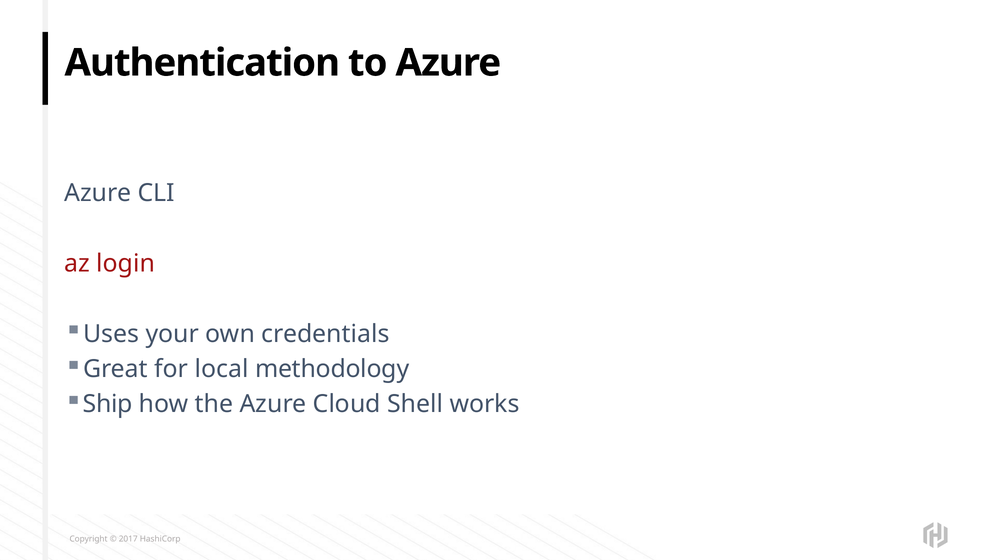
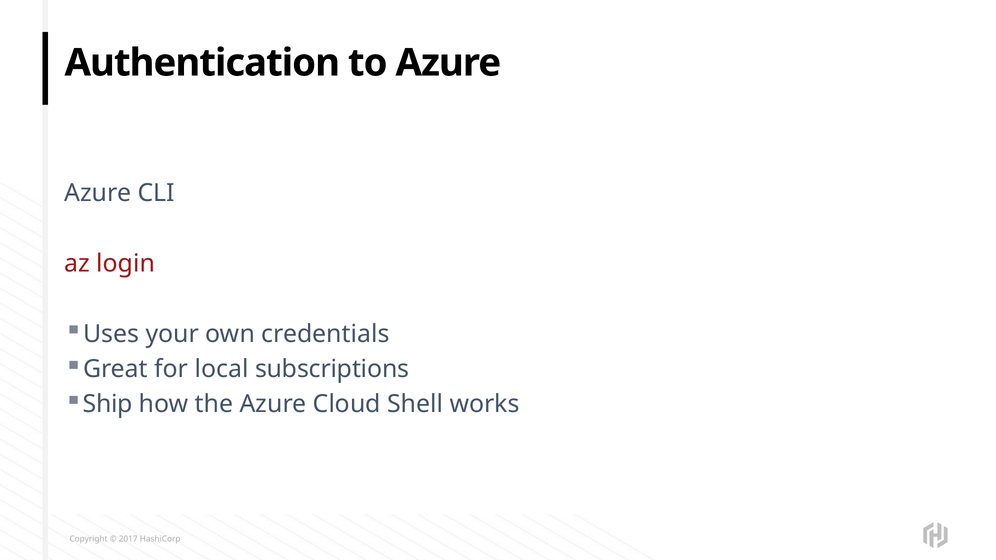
methodology: methodology -> subscriptions (332, 369)
